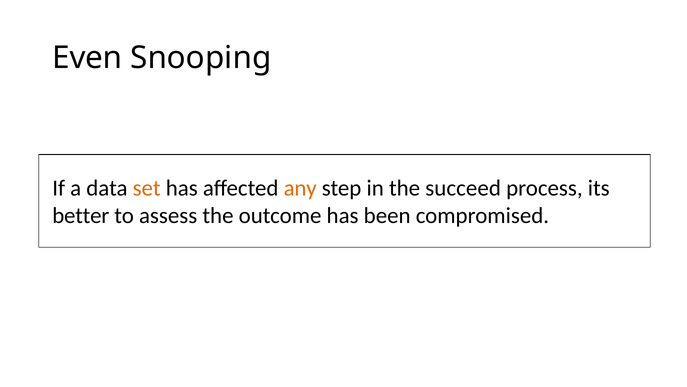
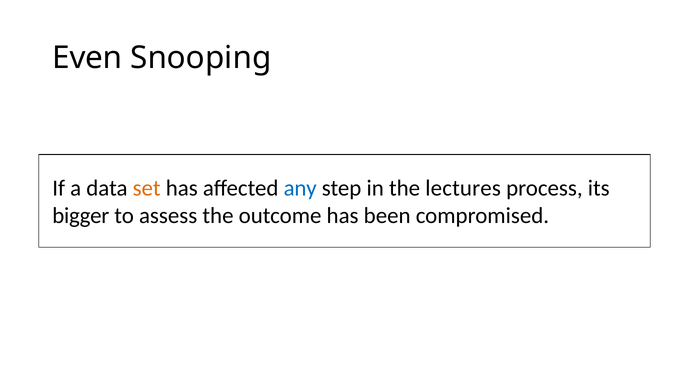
any colour: orange -> blue (300, 188)
succeed: succeed -> lectures (463, 188)
better: better -> bigger (81, 216)
